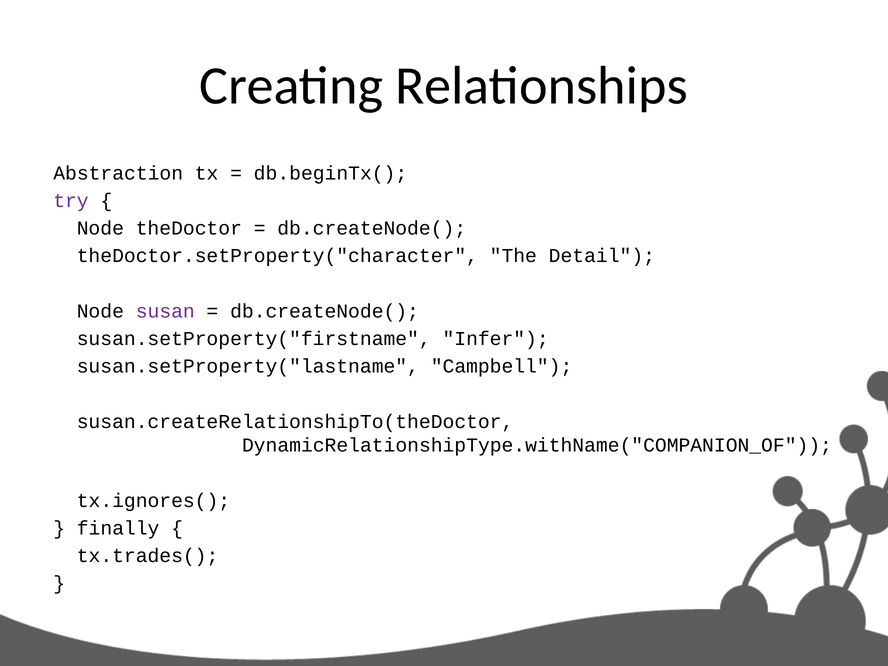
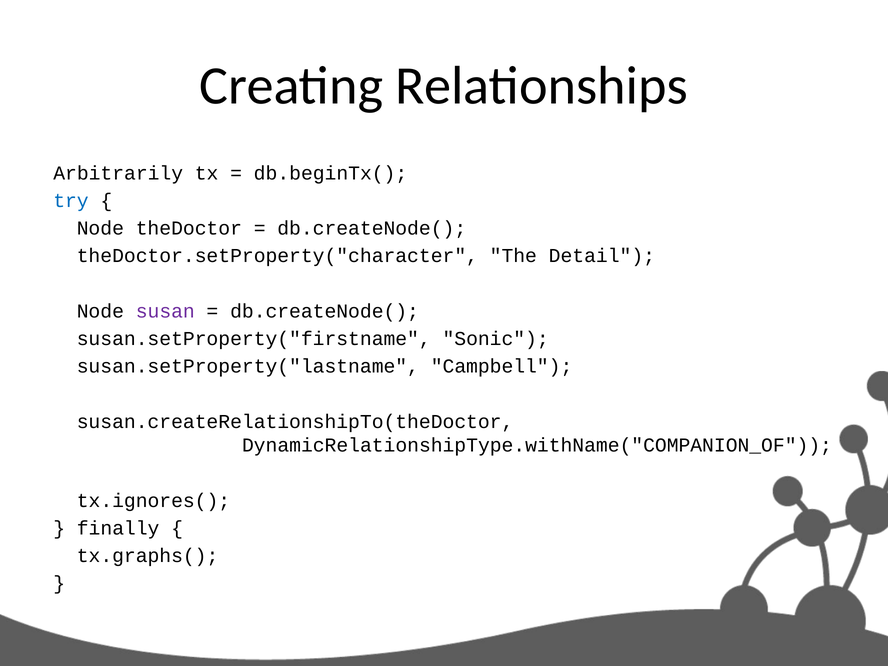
Abstraction: Abstraction -> Arbitrarily (118, 173)
try colour: purple -> blue (71, 201)
Infer: Infer -> Sonic (496, 339)
tx.trades(: tx.trades( -> tx.graphs( (148, 556)
